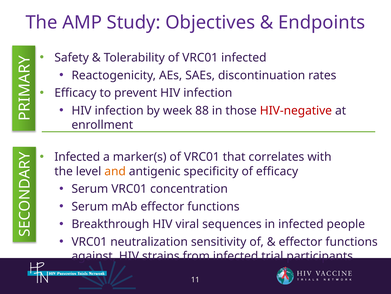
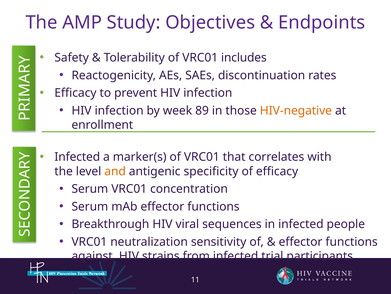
VRC01 infected: infected -> includes (244, 58)
88: 88 -> 89 (202, 110)
HIV-negative colour: red -> orange (296, 110)
